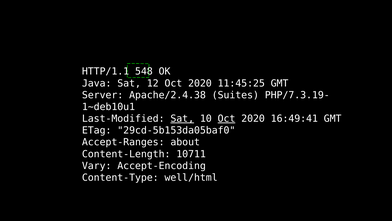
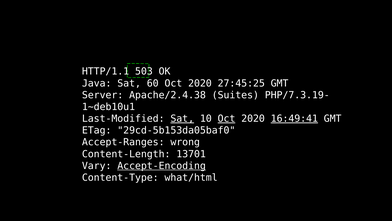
548: 548 -> 503 (144, 71)
12: 12 -> 60 (153, 83)
11:45:25: 11:45:25 -> 27:45:25 (241, 83)
16:49:41 underline: none -> present (294, 118)
about: about -> wrong (185, 142)
10711: 10711 -> 13701 (191, 154)
Accept-Encoding underline: none -> present (162, 165)
well/html: well/html -> what/html (191, 177)
